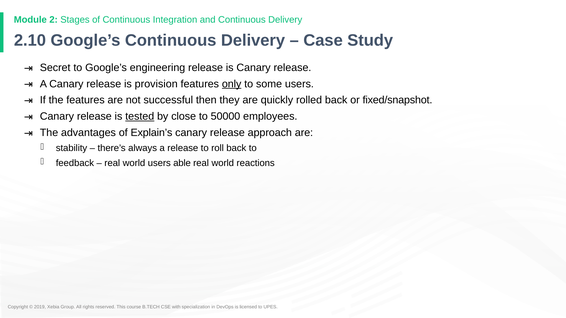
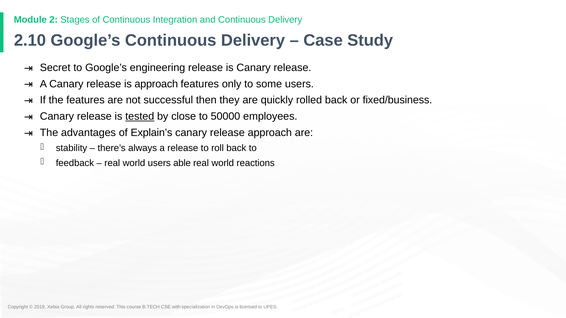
is provision: provision -> approach (156, 84)
only underline: present -> none (232, 84)
fixed/snapshot: fixed/snapshot -> fixed/business (397, 100)
